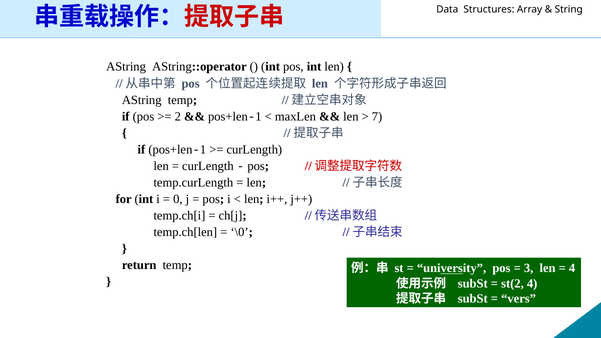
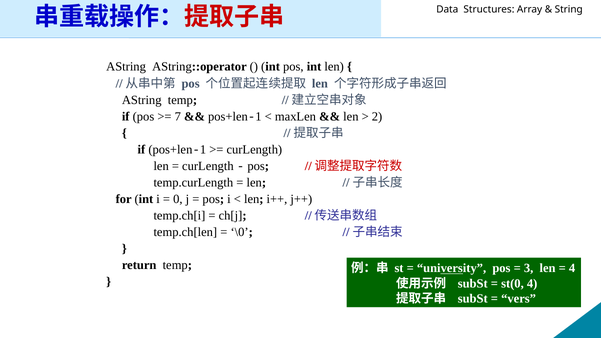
2: 2 -> 7 (178, 116)
7: 7 -> 2 (377, 116)
st(2: st(2 -> st(0 (512, 283)
